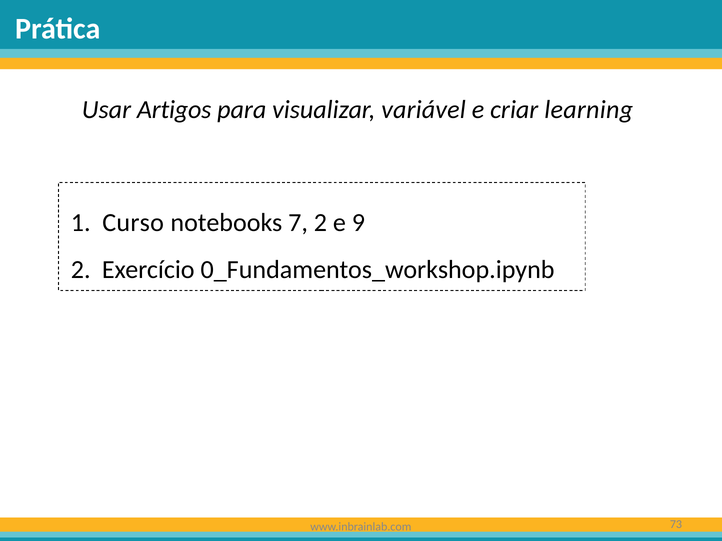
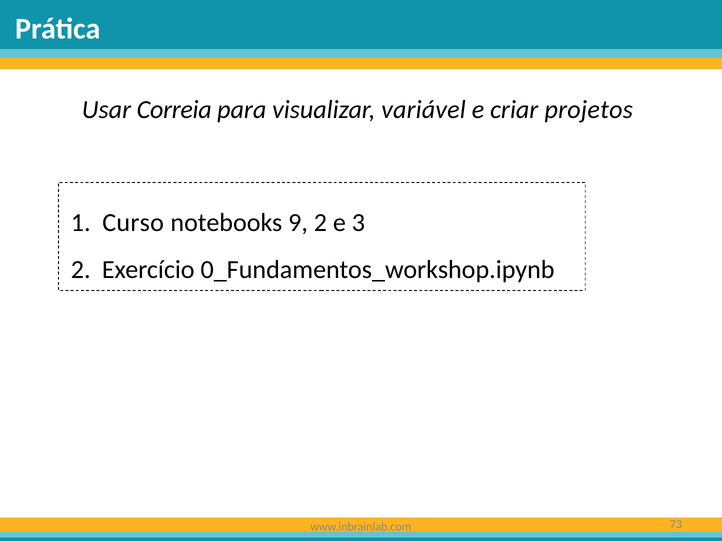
Artigos: Artigos -> Correia (174, 110)
learning: learning -> projetos (589, 110)
7: 7 -> 9 (298, 223)
9: 9 -> 3 (358, 223)
